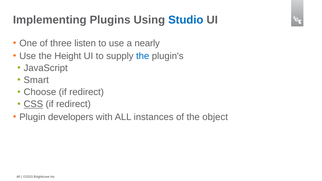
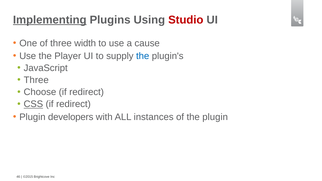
Implementing underline: none -> present (50, 20)
Studio colour: blue -> red (186, 20)
listen: listen -> width (85, 43)
nearly: nearly -> cause (147, 43)
Height: Height -> Player (68, 56)
Smart: Smart -> Three (36, 80)
the object: object -> plugin (215, 117)
